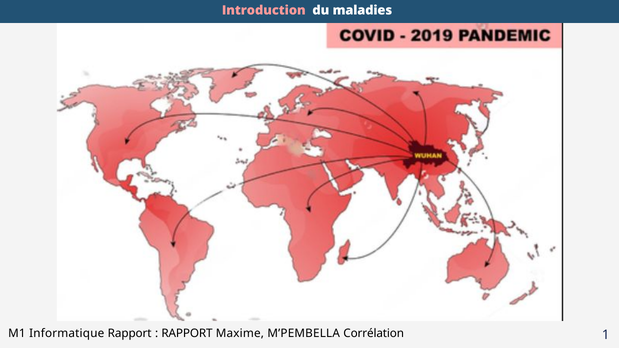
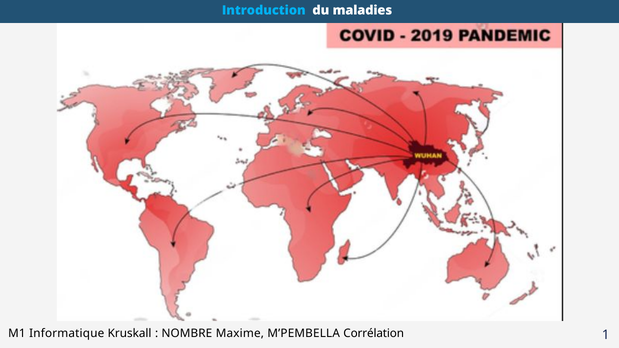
Introduction colour: pink -> light blue (264, 11)
Informatique Rapport: Rapport -> Kruskall (130, 334)
RAPPORT: RAPPORT -> NOMBRE (187, 334)
